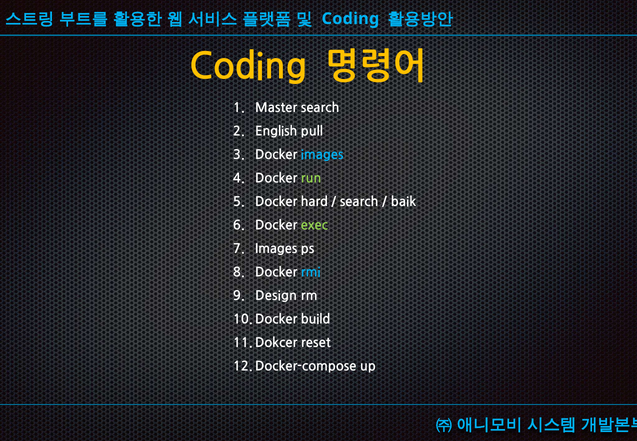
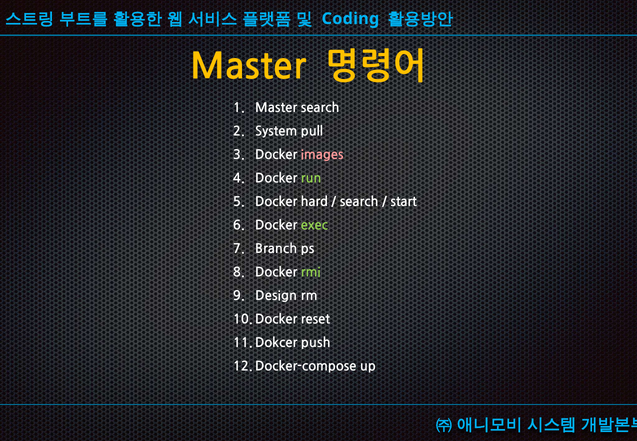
Coding: Coding -> Master (248, 67)
English: English -> System (276, 132)
images colour: light blue -> pink (322, 155)
baik: baik -> start (404, 202)
Images: Images -> Branch (276, 249)
rmi colour: light blue -> light green (311, 273)
build: build -> reset (315, 320)
reset: reset -> push (316, 343)
